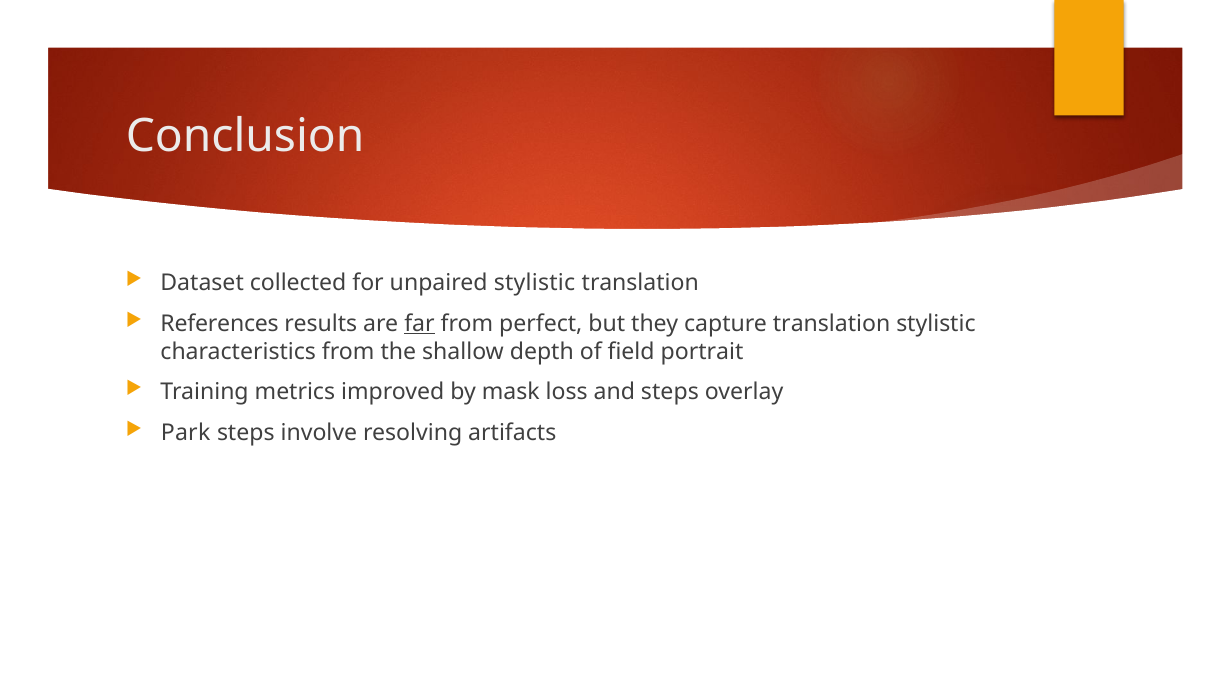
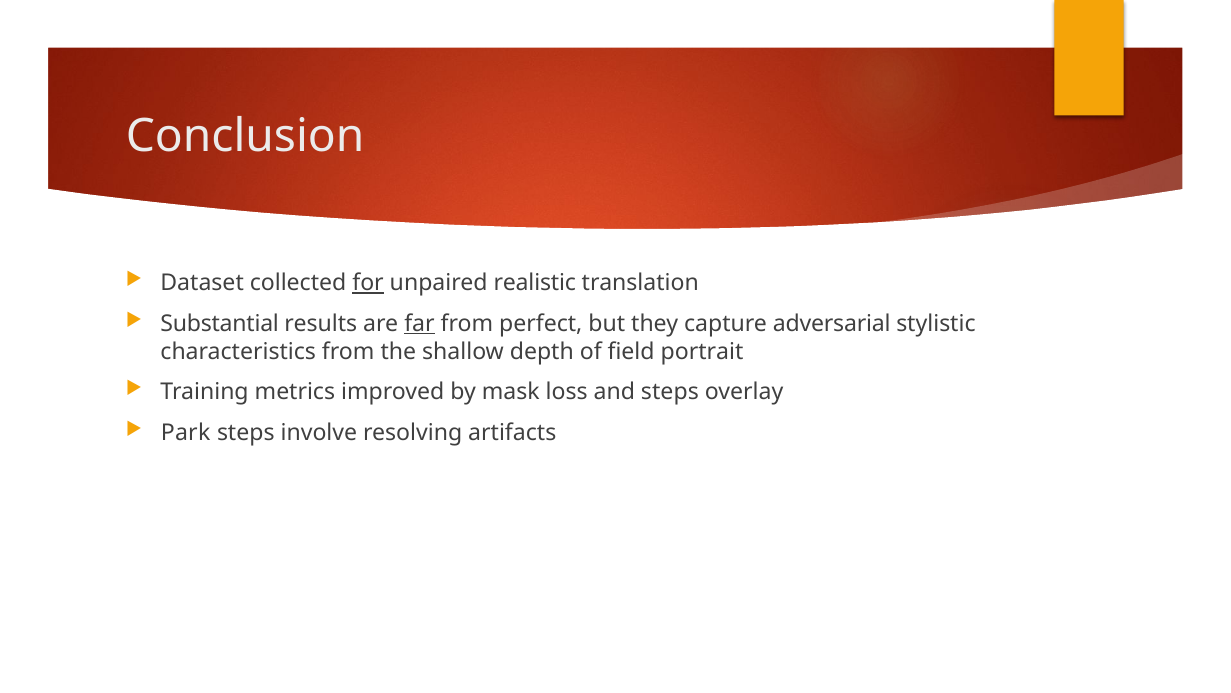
for underline: none -> present (368, 283)
unpaired stylistic: stylistic -> realistic (535, 283)
References: References -> Substantial (220, 323)
capture translation: translation -> adversarial (832, 323)
